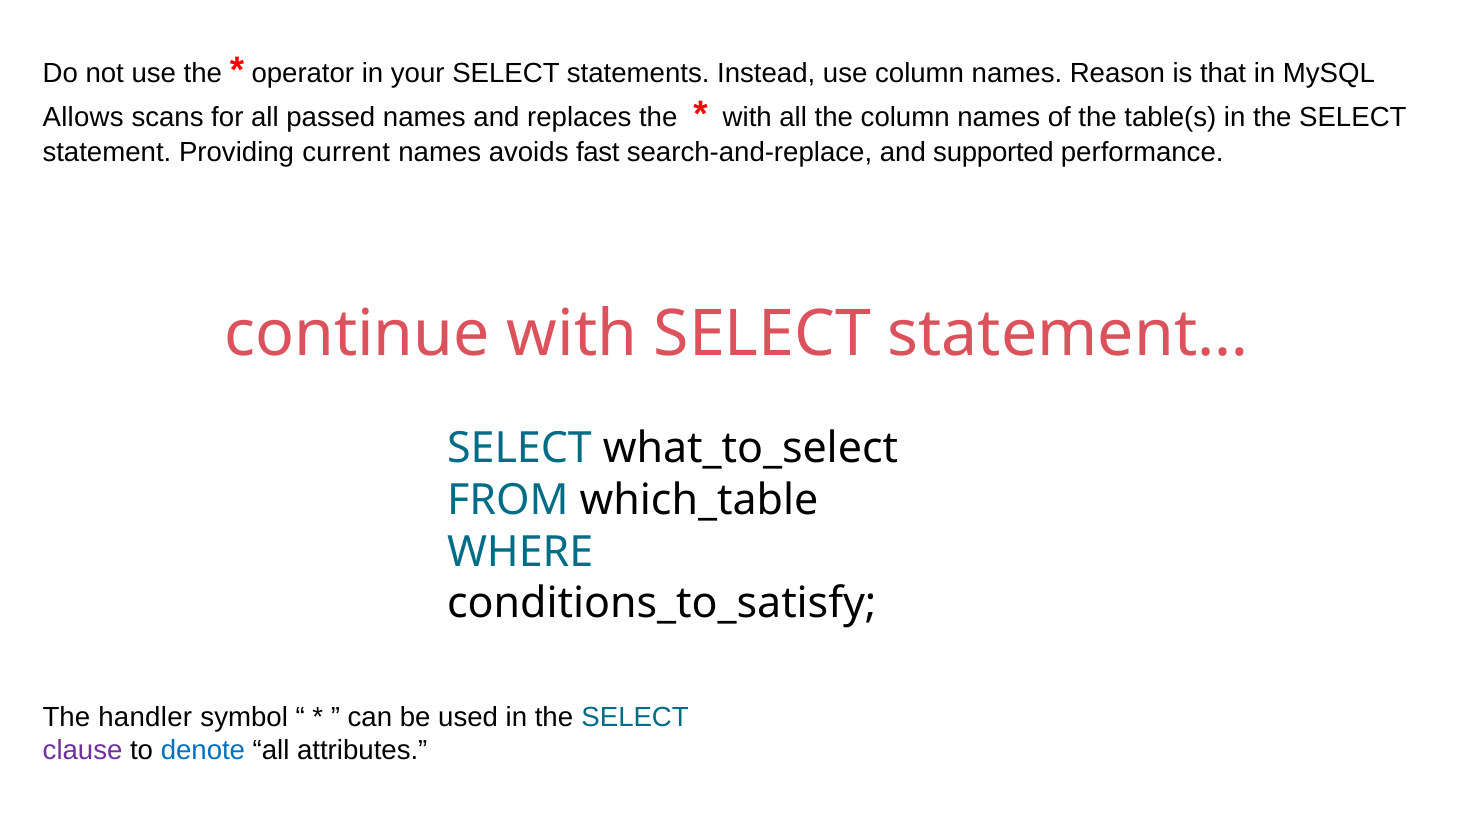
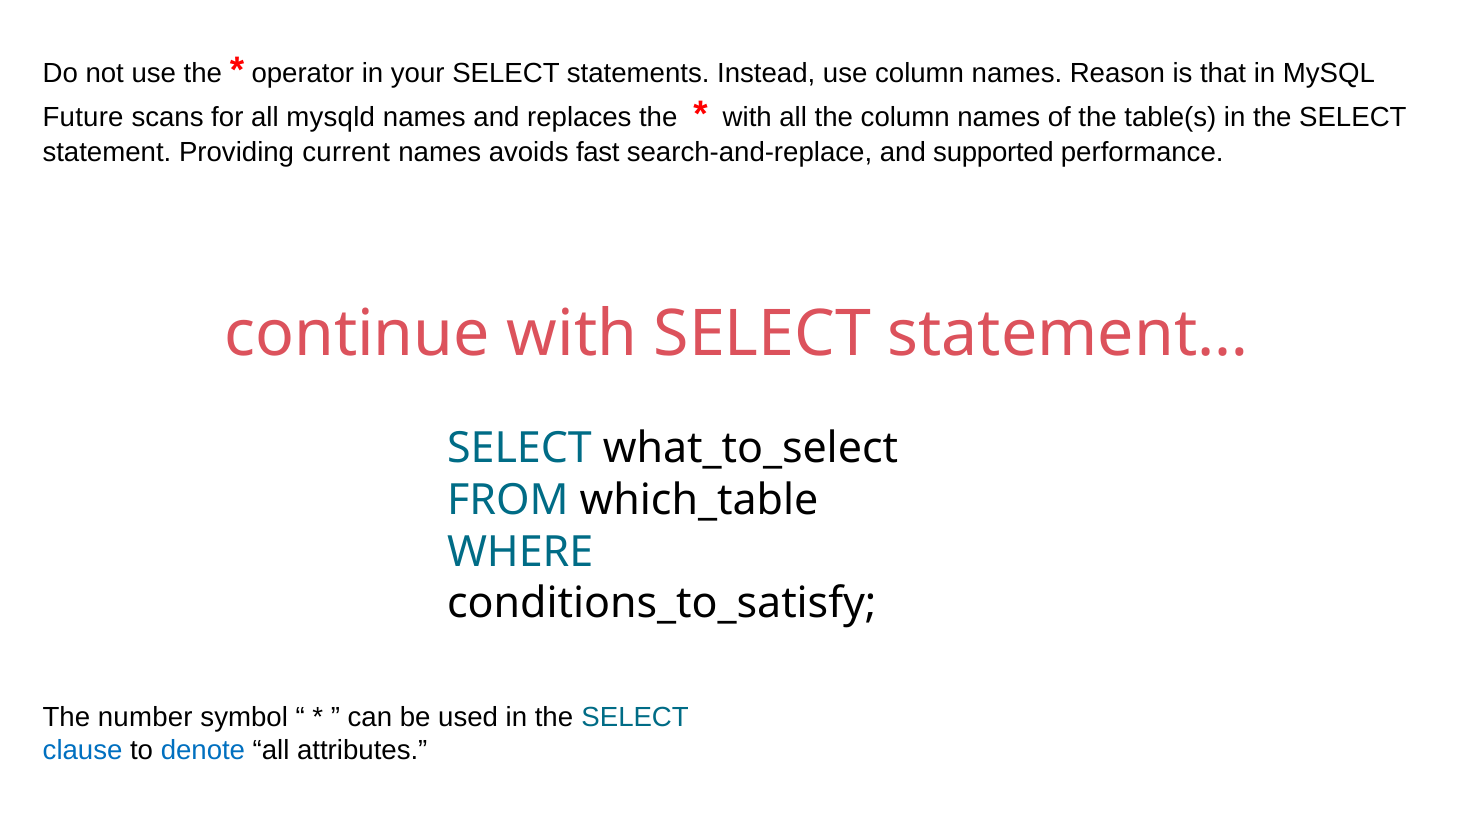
Allows: Allows -> Future (83, 117)
passed: passed -> mysqld (331, 117)
handler: handler -> number (145, 717)
clause colour: purple -> blue (83, 750)
